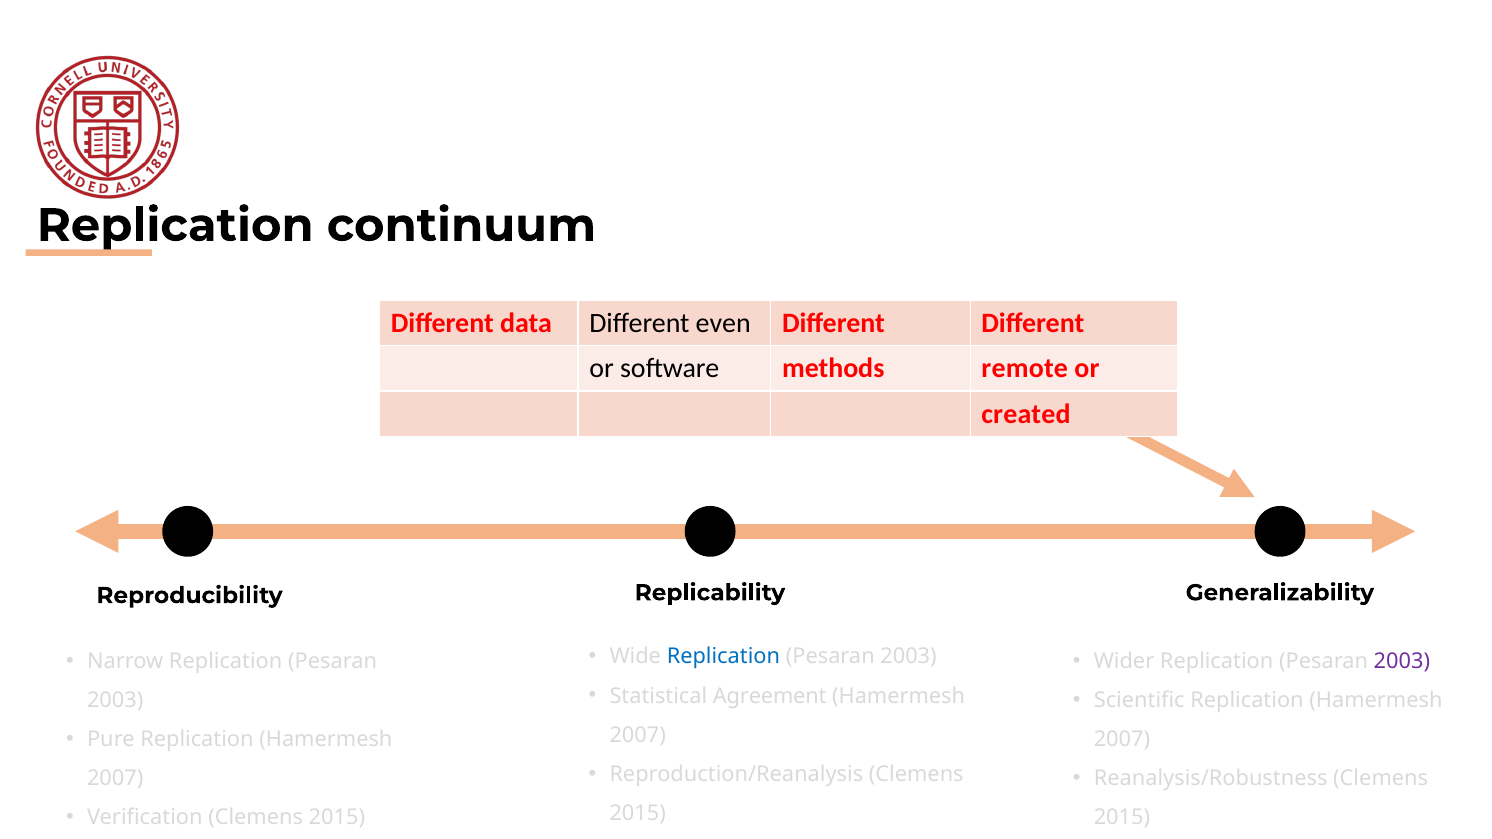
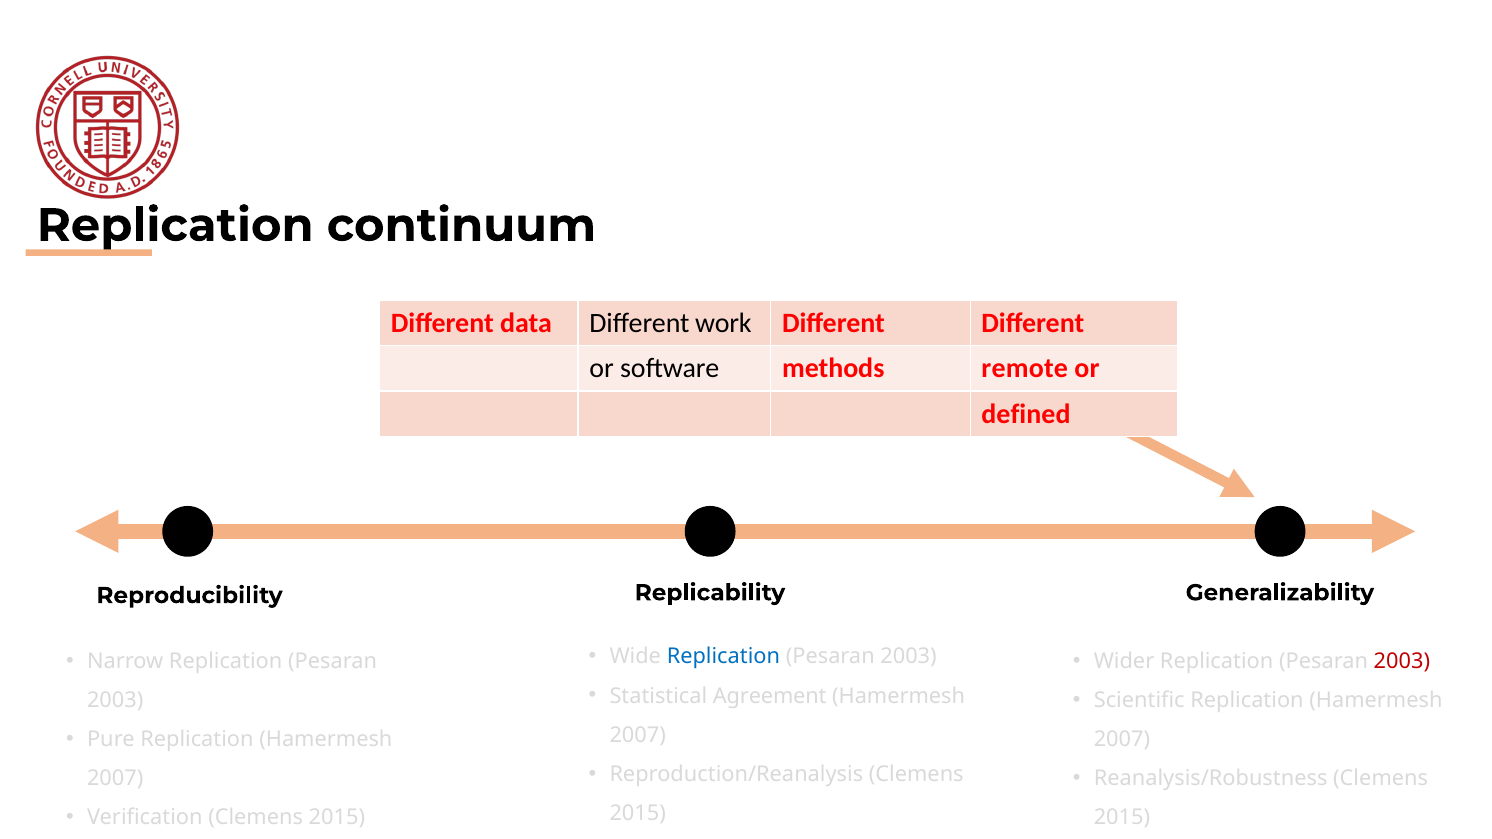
even: even -> work (723, 323)
created: created -> defined (1026, 414)
2003 colour: purple -> red (1402, 661)
